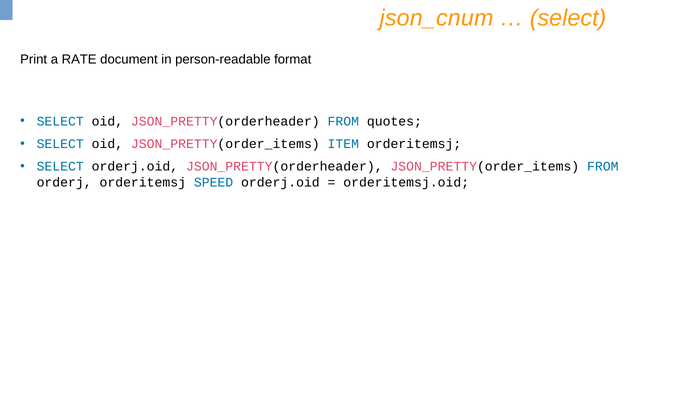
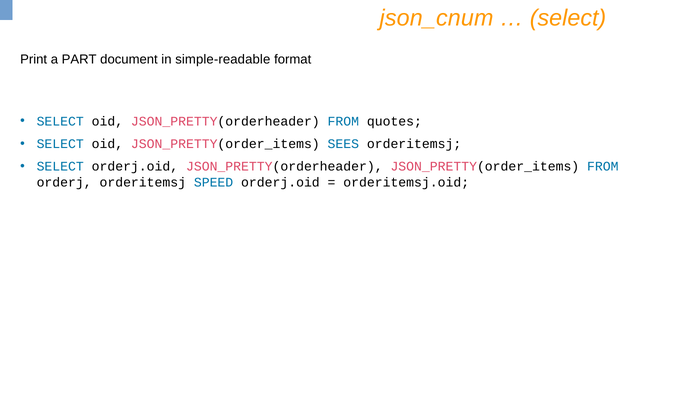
RATE: RATE -> PART (79, 59)
person-readable: person-readable -> simple-readable (223, 59)
ITEM: ITEM -> SEES (343, 144)
